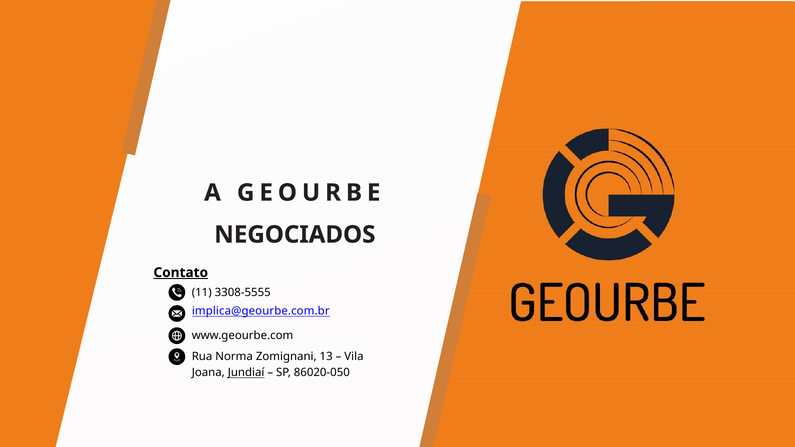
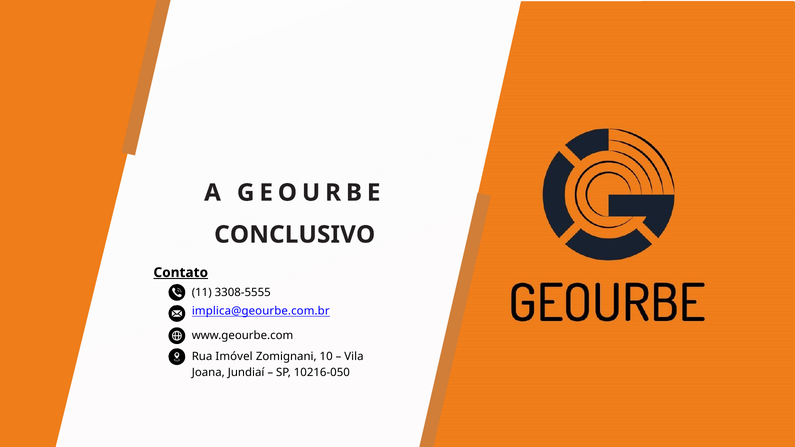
NEGOCIADOS: NEGOCIADOS -> CONCLUSIVO (295, 235)
Norma: Norma -> Imóvel (234, 357)
13: 13 -> 10 (326, 357)
Jundiaí underline: present -> none (246, 373)
86020-050: 86020-050 -> 10216-050 (322, 373)
